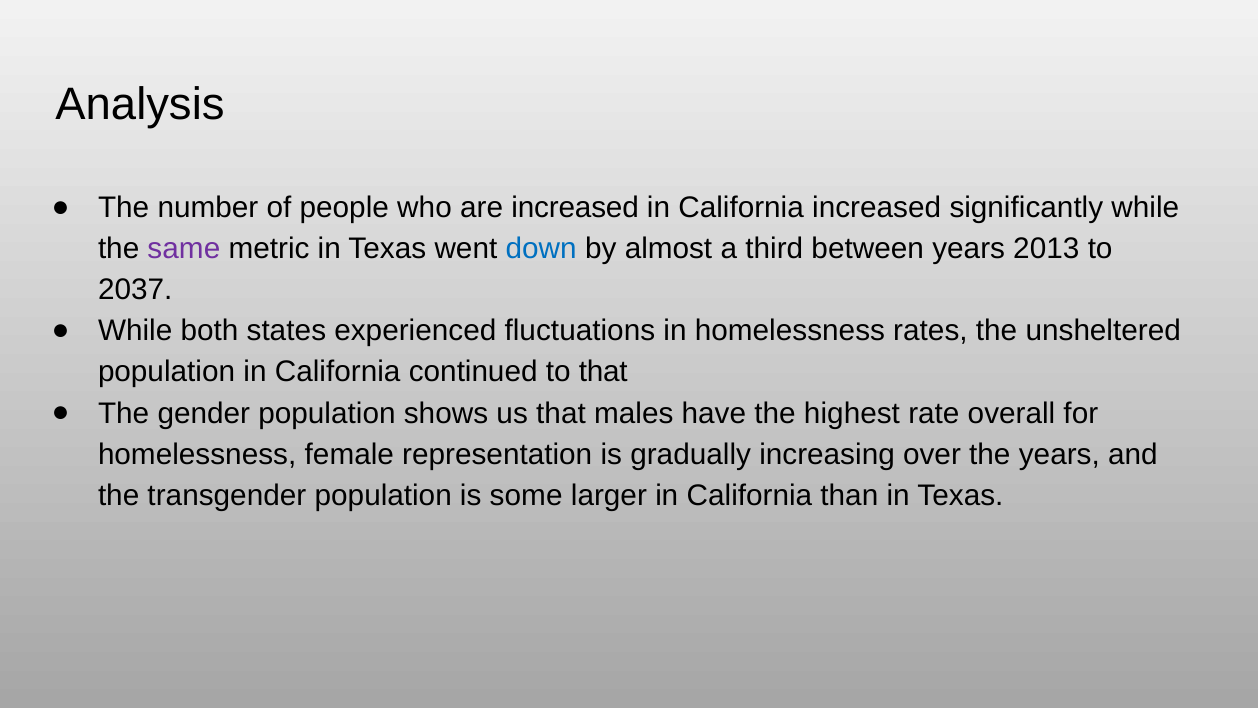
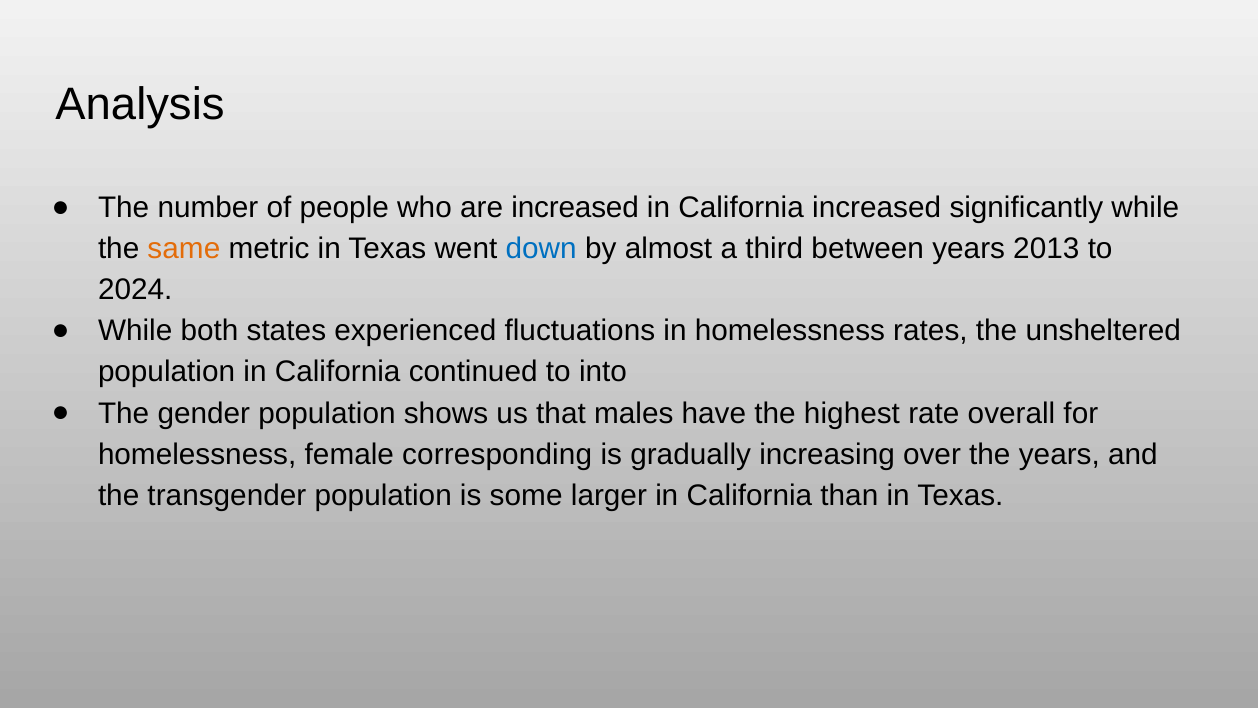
same colour: purple -> orange (184, 249)
2037: 2037 -> 2024 (135, 290)
to that: that -> into (603, 372)
representation: representation -> corresponding (497, 454)
